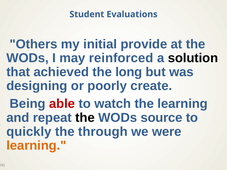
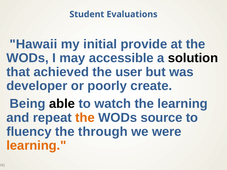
Others: Others -> Hawaii (33, 44)
reinforced: reinforced -> accessible (121, 58)
long: long -> user (129, 72)
designing: designing -> developer (37, 86)
able colour: red -> black (62, 104)
the colour: black -> orange (85, 118)
quickly: quickly -> fluency (29, 132)
